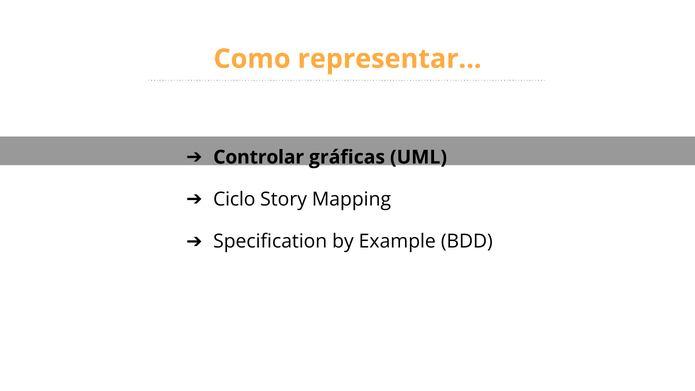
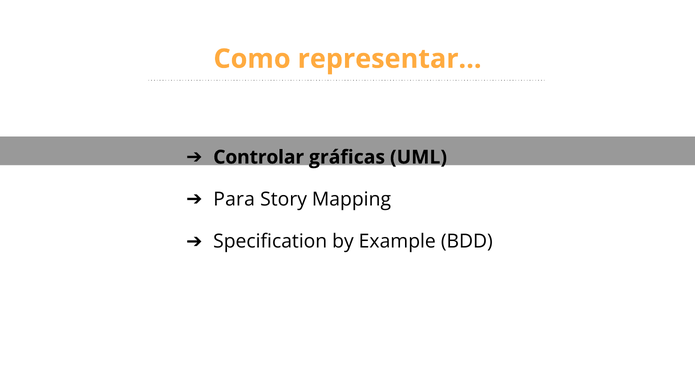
Ciclo: Ciclo -> Para (234, 199)
